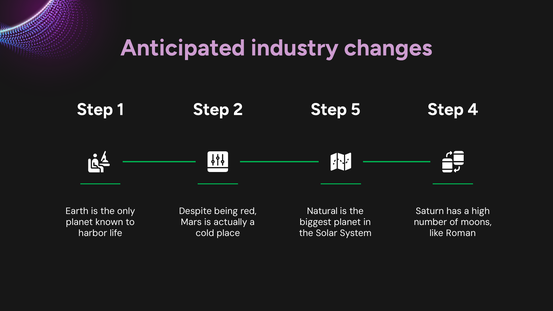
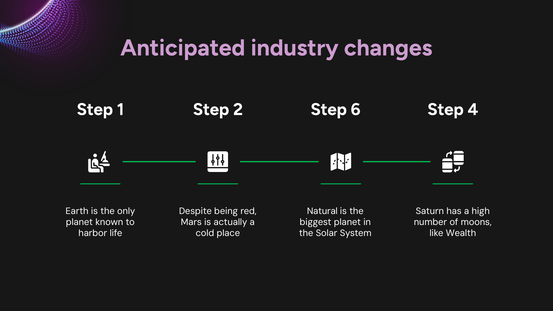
5: 5 -> 6 (356, 109)
Roman: Roman -> Wealth (461, 233)
